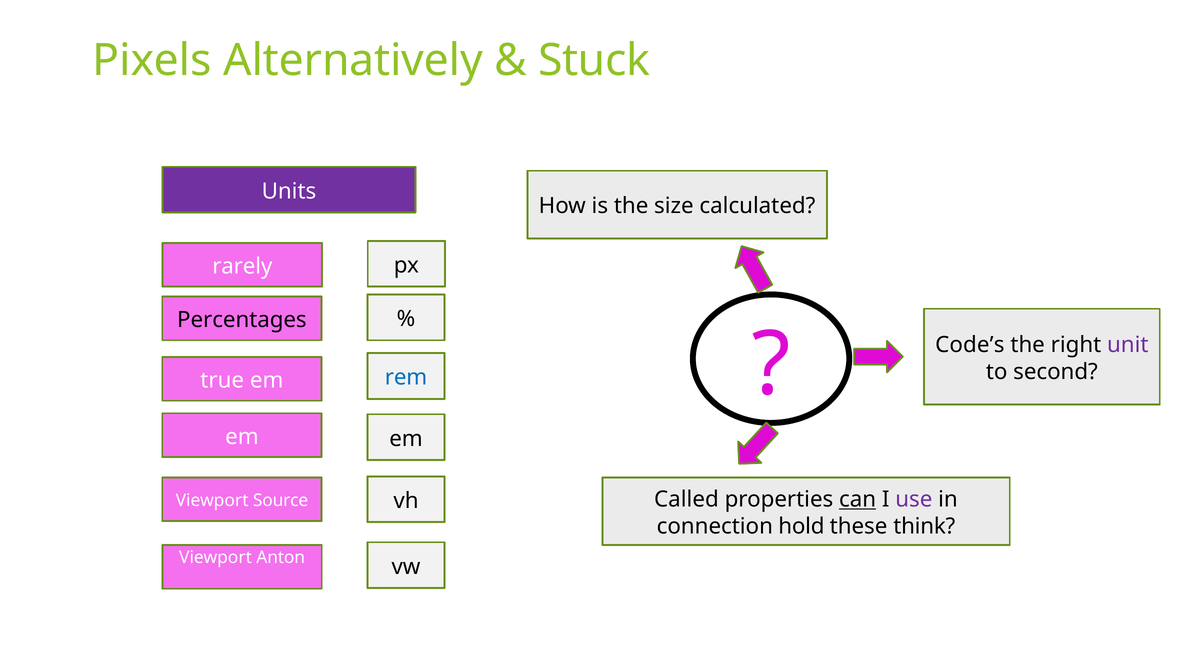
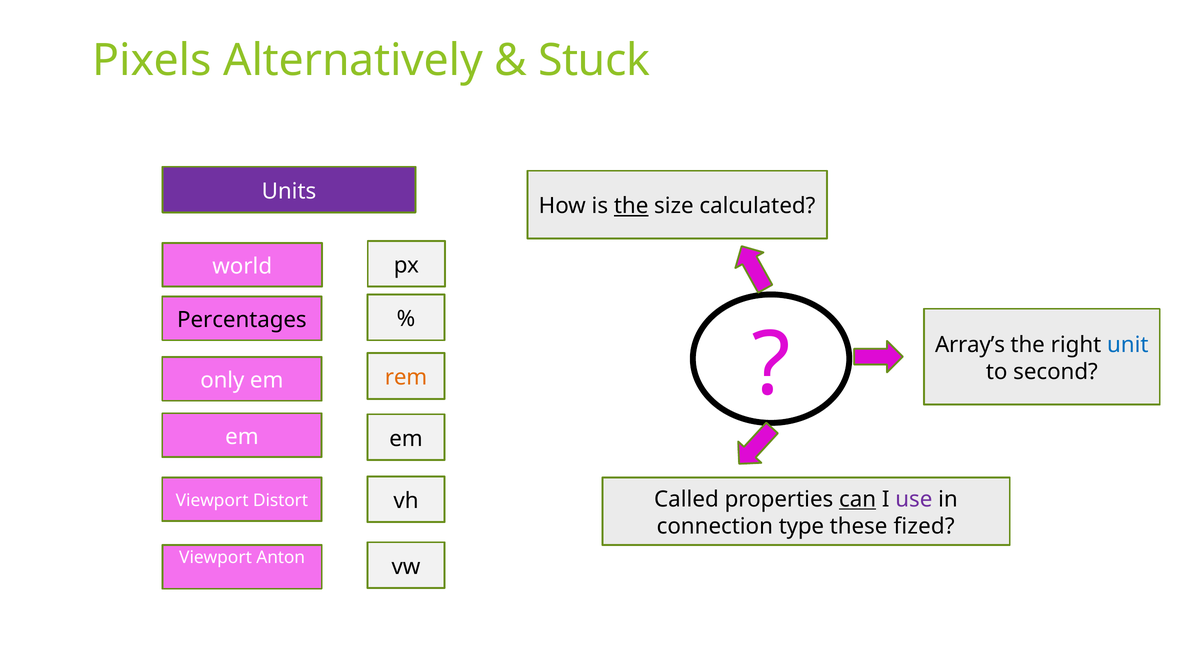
the underline: none -> present (631, 206)
rarely: rarely -> world (242, 266)
Code’s: Code’s -> Array’s (970, 345)
unit colour: purple -> blue (1128, 345)
true: true -> only (222, 380)
rem colour: blue -> orange (406, 377)
Source: Source -> Distort (281, 500)
hold: hold -> type (801, 526)
think: think -> fized (924, 526)
